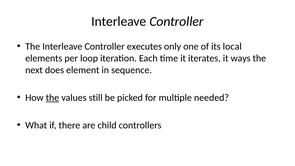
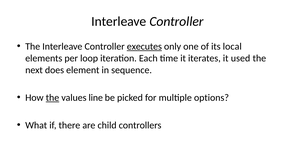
executes underline: none -> present (144, 46)
ways: ways -> used (241, 58)
still: still -> line (96, 98)
needed: needed -> options (211, 98)
